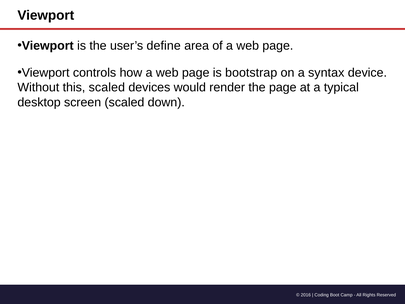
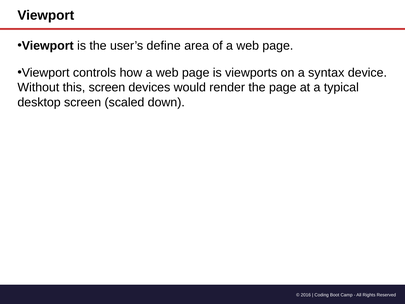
bootstrap: bootstrap -> viewports (251, 73)
this scaled: scaled -> screen (107, 87)
